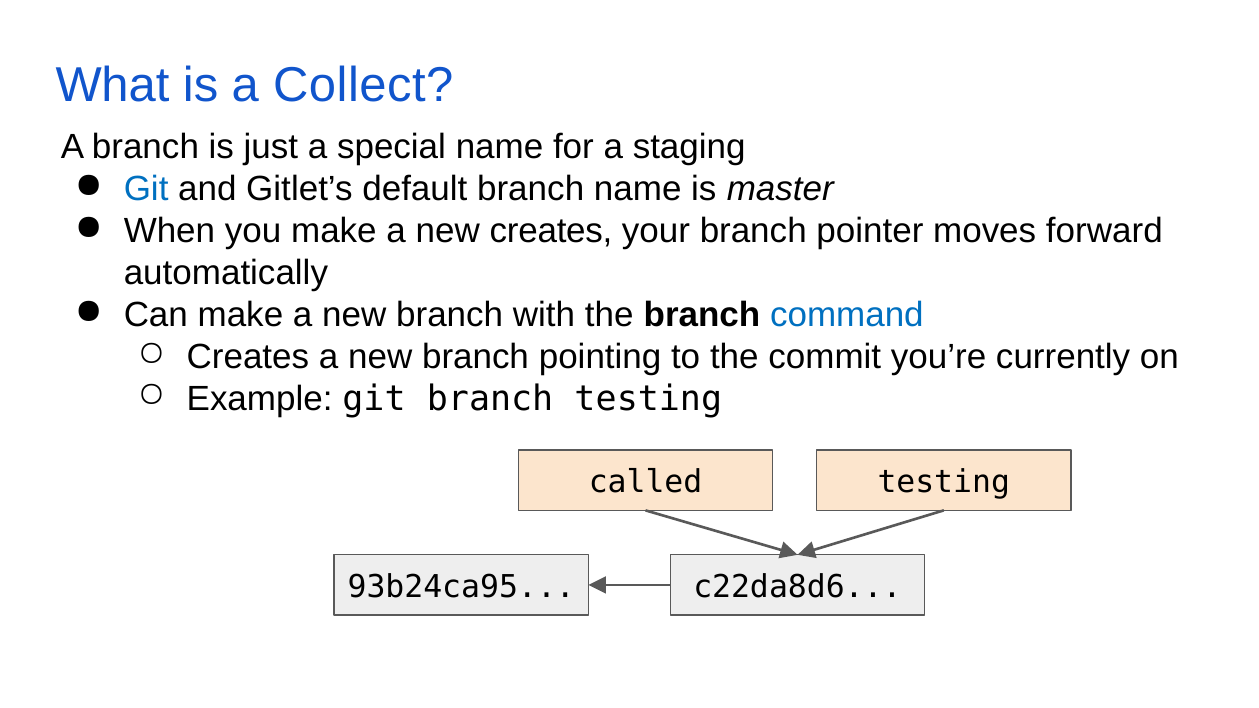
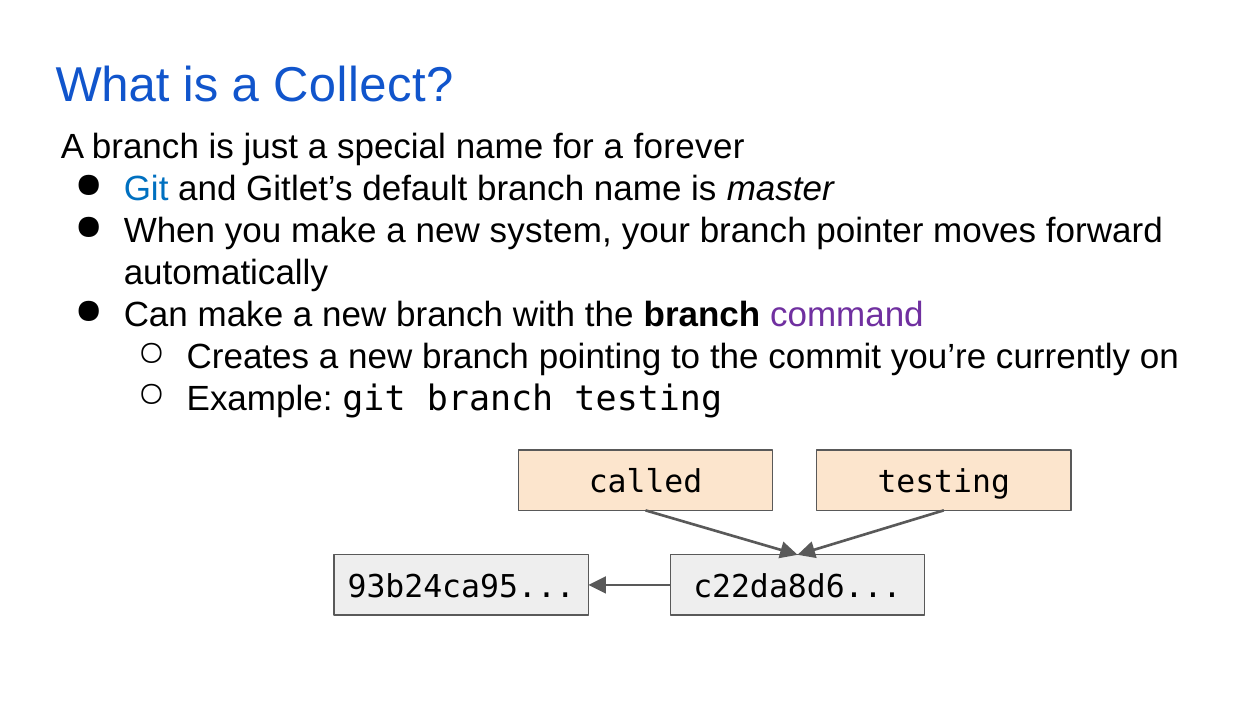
staging: staging -> forever (689, 147)
new creates: creates -> system (551, 231)
command colour: blue -> purple (847, 315)
